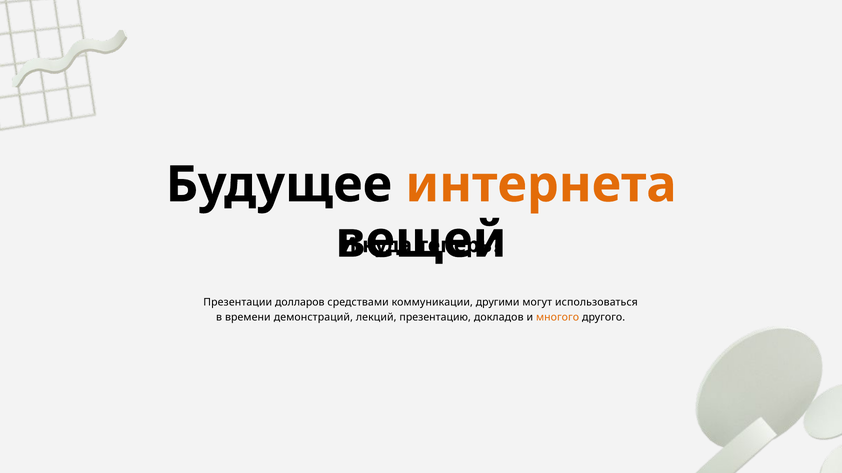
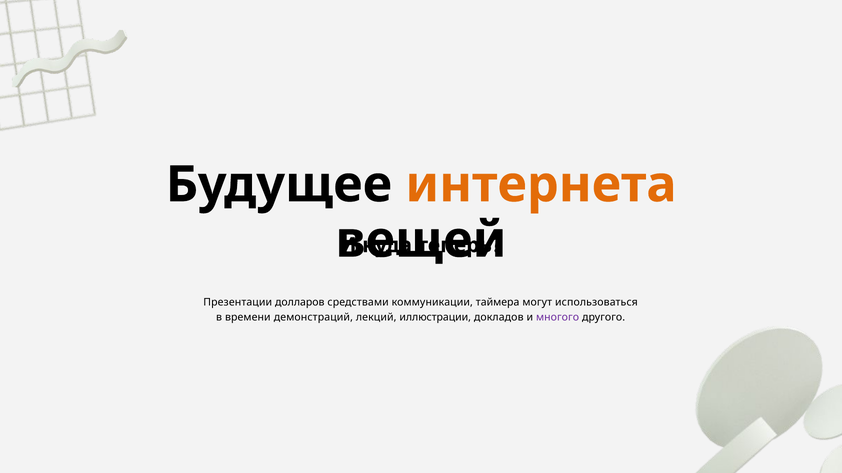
другими: другими -> таймера (498, 303)
презентацию: презентацию -> иллюстрации (435, 317)
многого colour: orange -> purple (558, 317)
